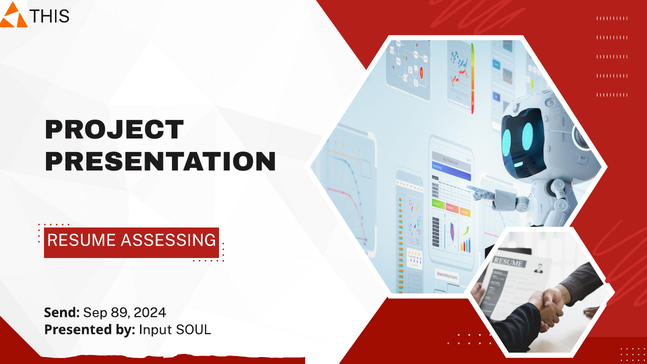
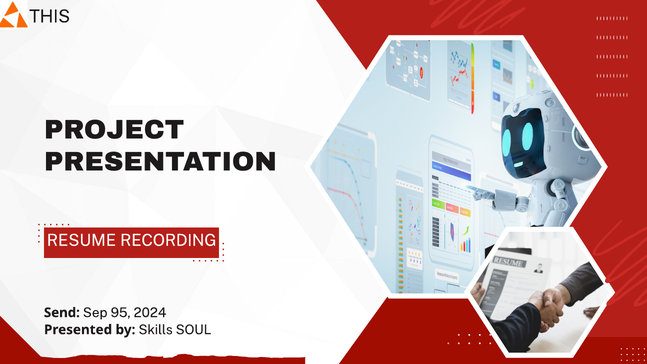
ASSESSING: ASSESSING -> RECORDING (168, 240)
89: 89 -> 95 (121, 313)
Input: Input -> Skills (156, 330)
